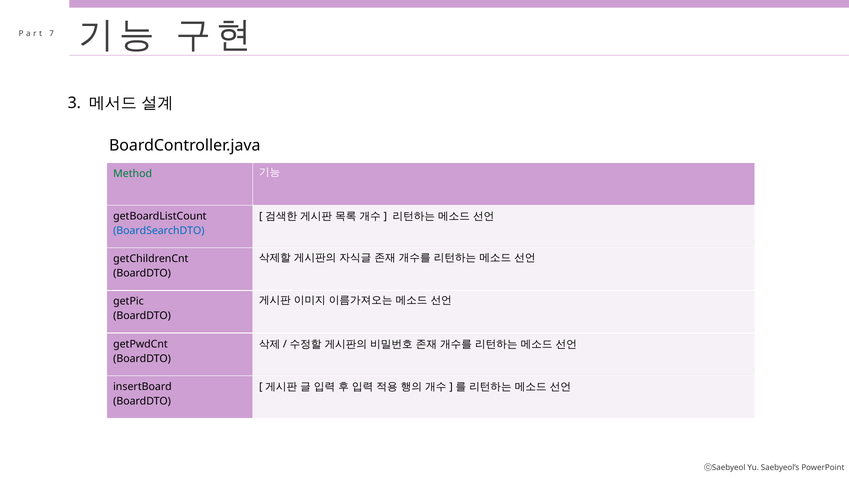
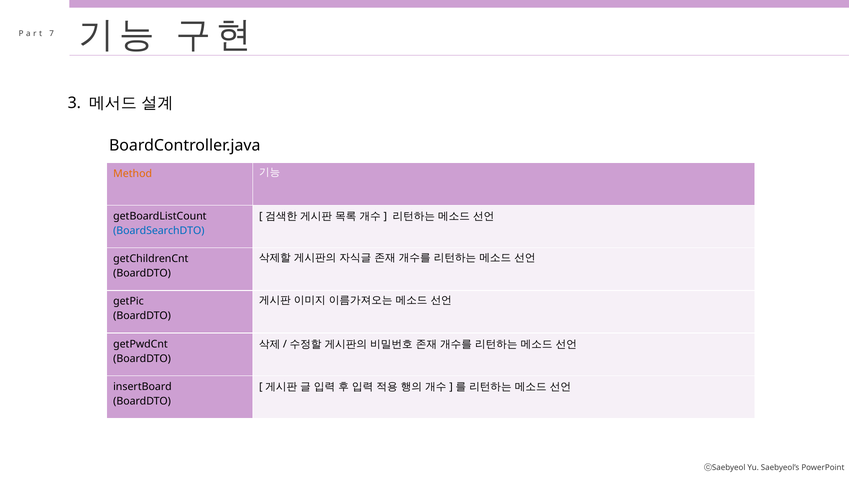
Method colour: green -> orange (133, 174)
